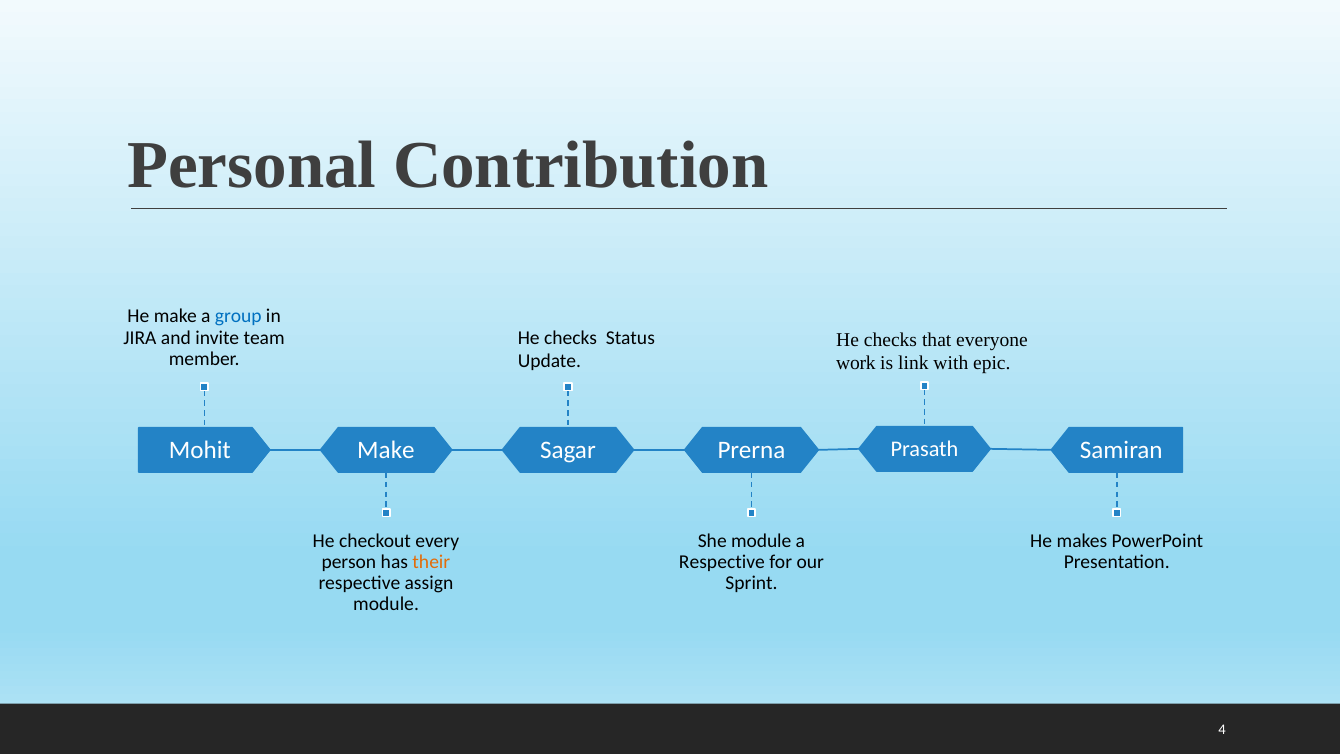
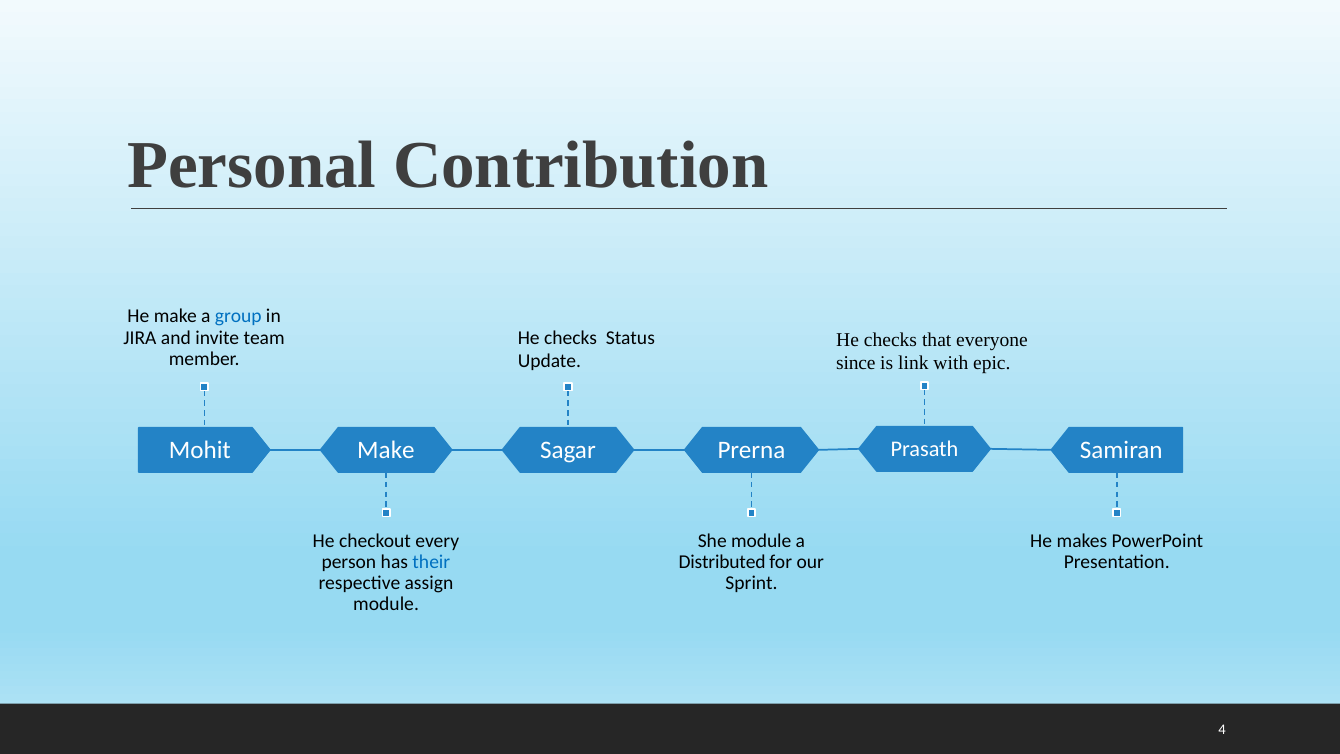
work: work -> since (856, 363)
their colour: orange -> blue (431, 562)
Respective: Respective -> Distributed (722, 562)
